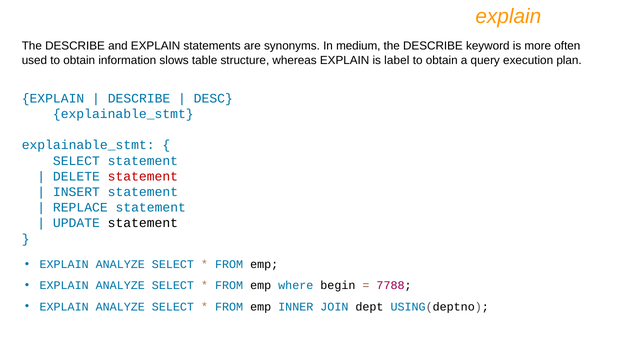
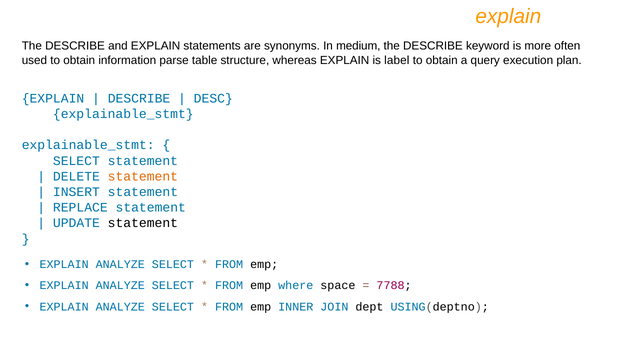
slows: slows -> parse (174, 60)
statement colour: red -> orange (143, 176)
begin: begin -> space (338, 286)
